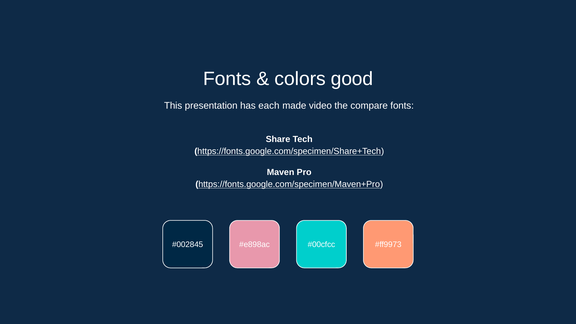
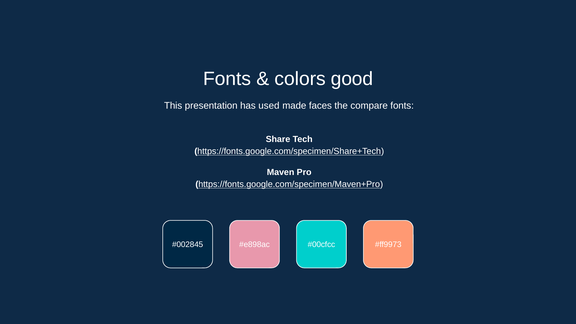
each: each -> used (269, 106)
video: video -> faces (320, 106)
